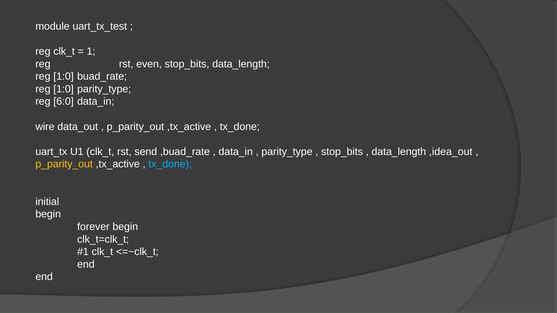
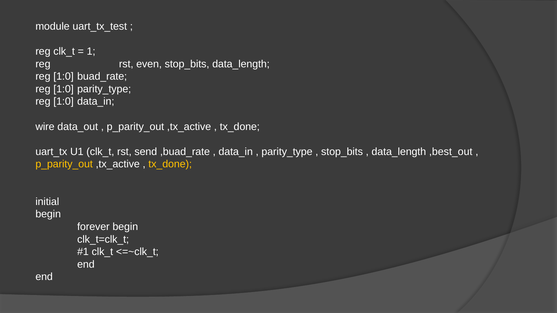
6:0: 6:0 -> 1:0 (64, 102)
,idea_out: ,idea_out -> ,best_out (451, 152)
tx_done colour: light blue -> yellow (170, 164)
